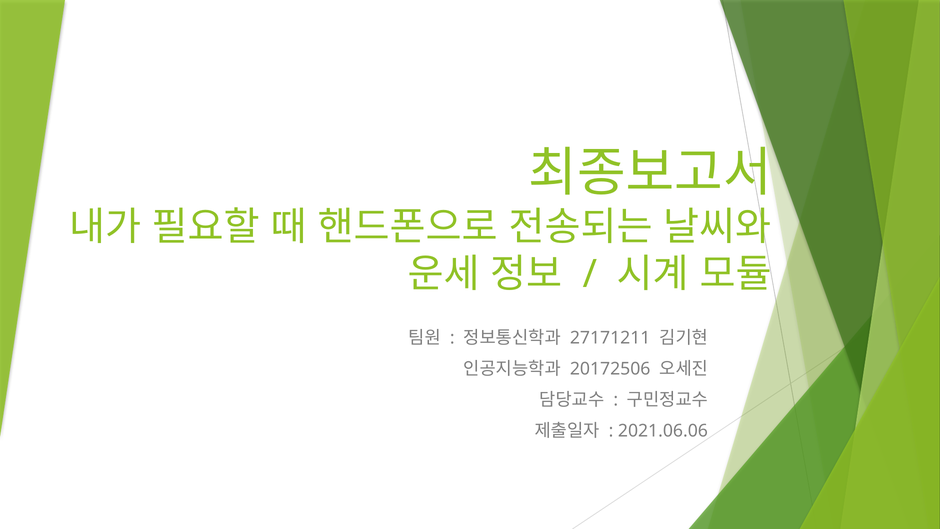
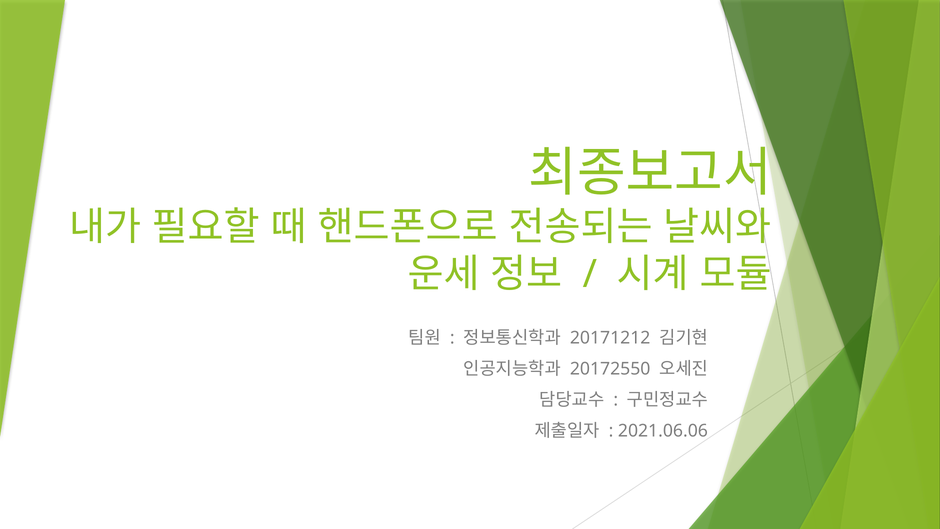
27171211: 27171211 -> 20171212 (610, 338)
20172506: 20172506 -> 20172550 (610, 369)
